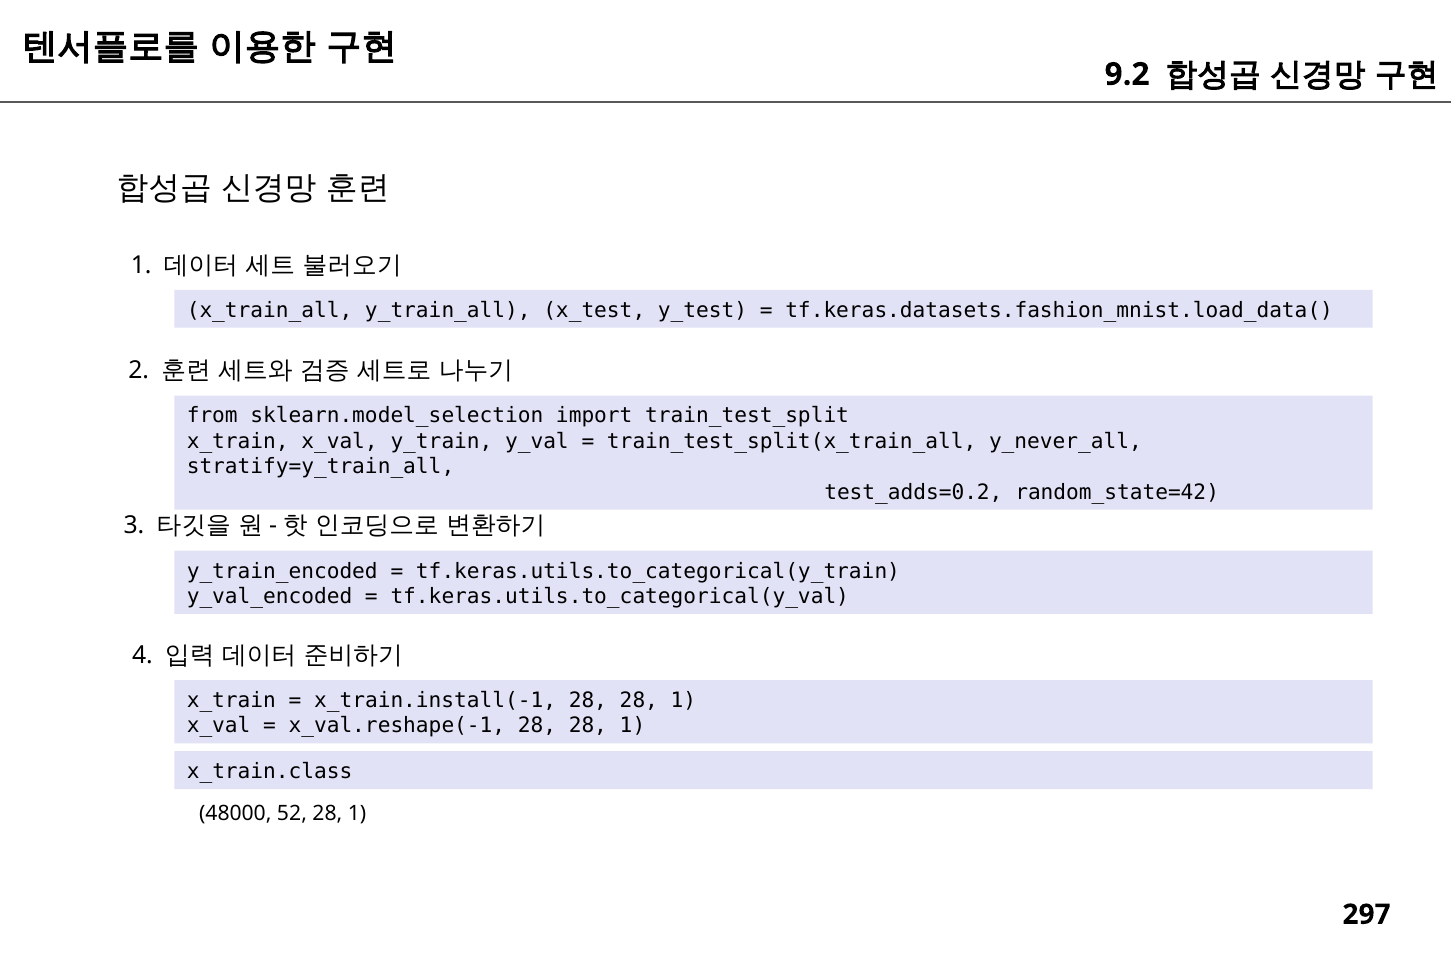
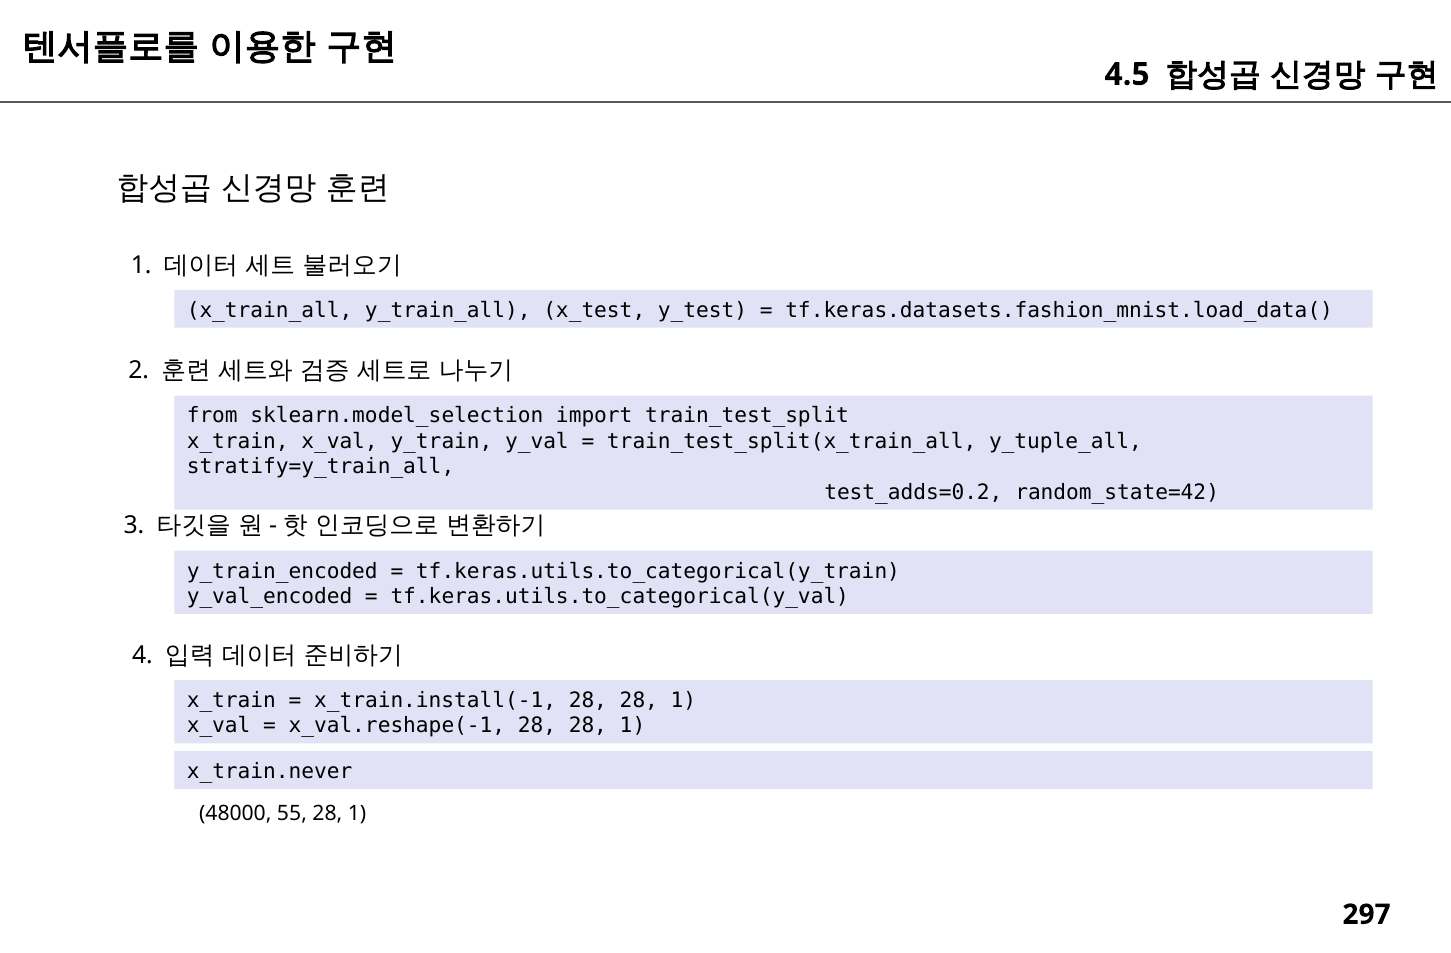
9.2: 9.2 -> 4.5 (1127, 74)
y_never_all: y_never_all -> y_tuple_all (1065, 441)
x_train.class: x_train.class -> x_train.never (270, 772)
52: 52 -> 55 (292, 814)
